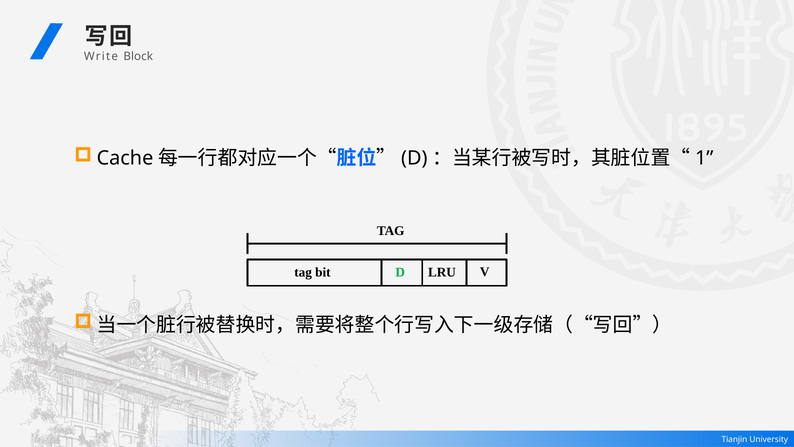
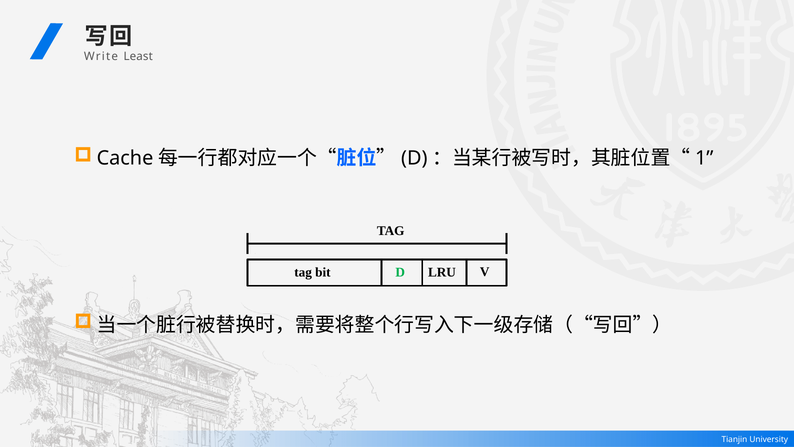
Block: Block -> Least (138, 56)
